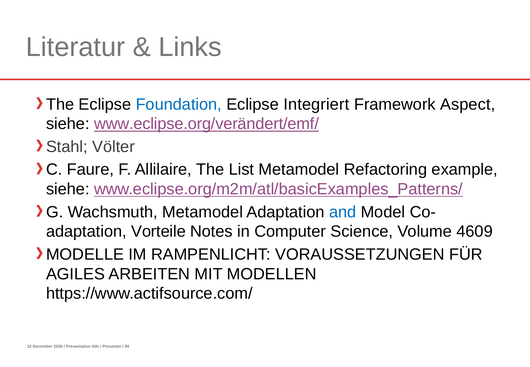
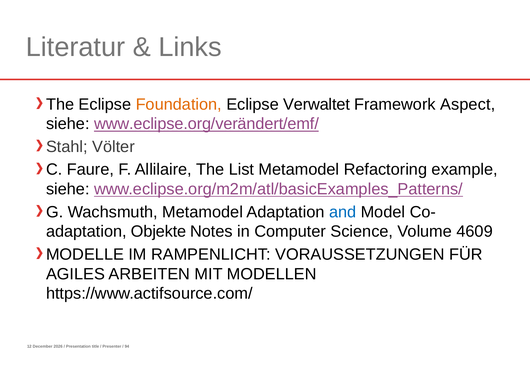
Foundation colour: blue -> orange (179, 104)
Integriert: Integriert -> Verwaltet (317, 104)
Vorteile: Vorteile -> Objekte (159, 232)
